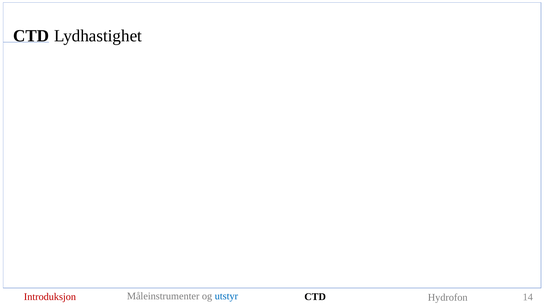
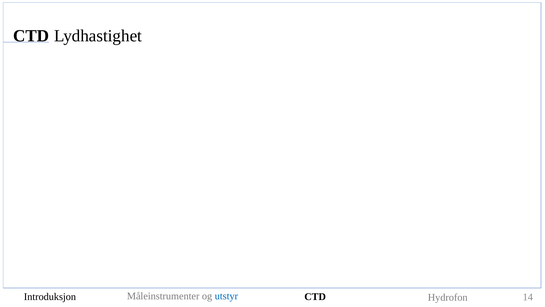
Introduksjon colour: red -> black (50, 296)
